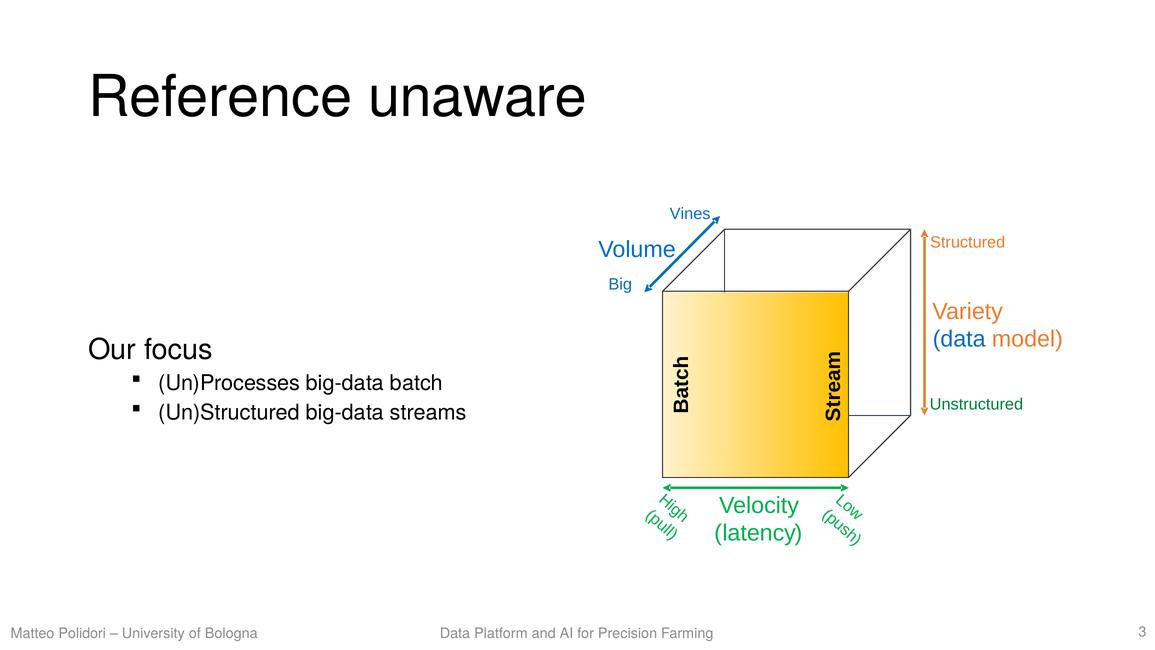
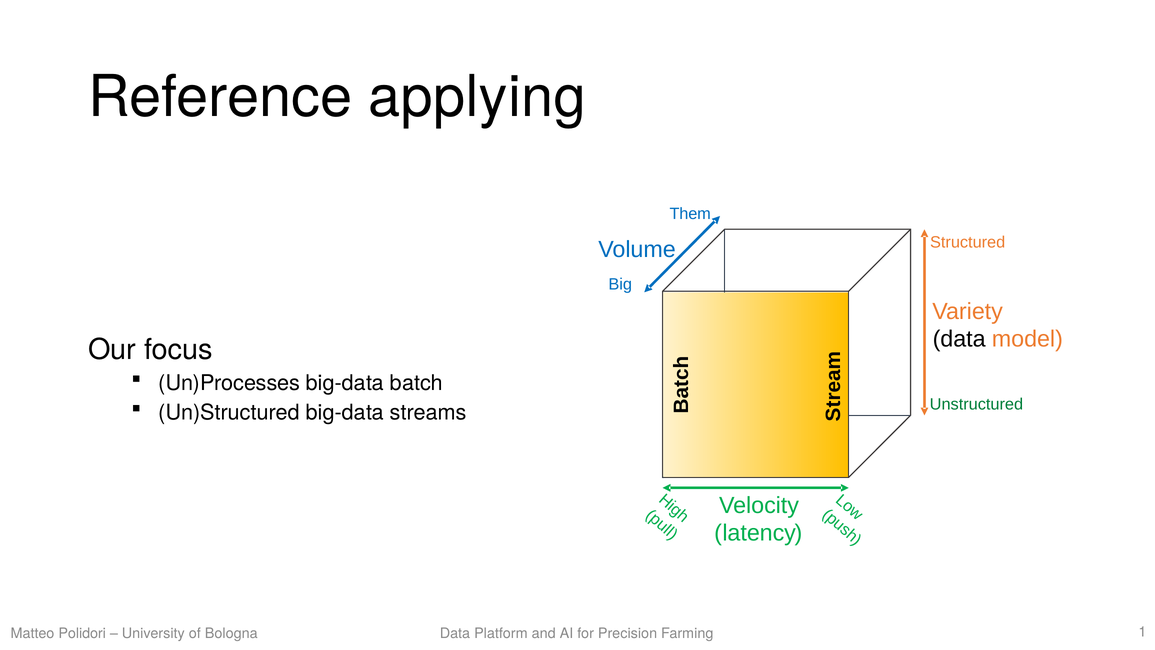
unaware: unaware -> applying (477, 97)
Vines: Vines -> Them (690, 214)
data colour: blue -> black (959, 339)
3: 3 -> 1 (1142, 632)
